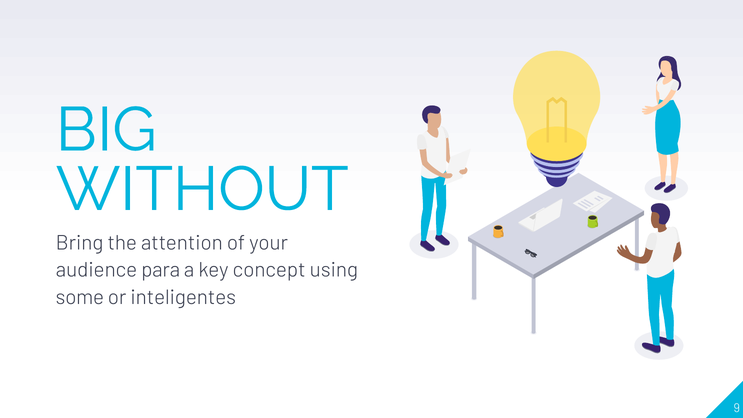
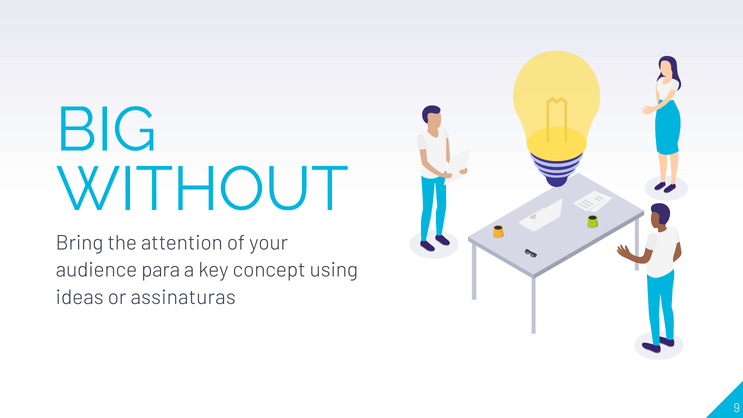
some: some -> ideas (80, 297)
inteligentes: inteligentes -> assinaturas (183, 297)
